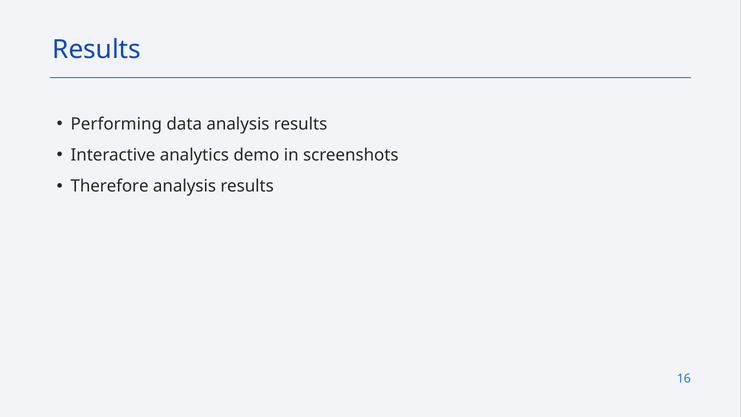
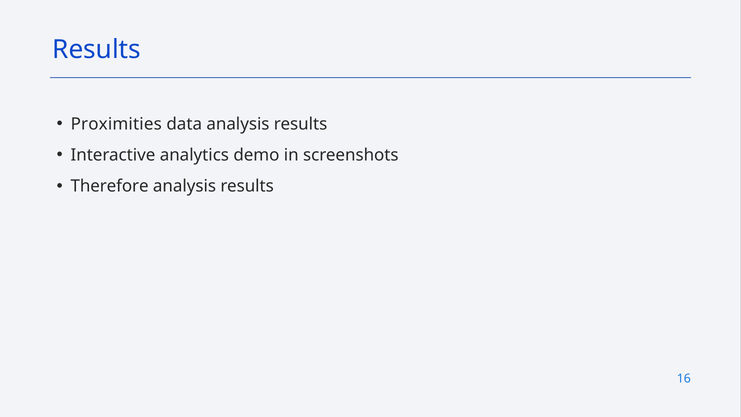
Performing: Performing -> Proximities (116, 124)
